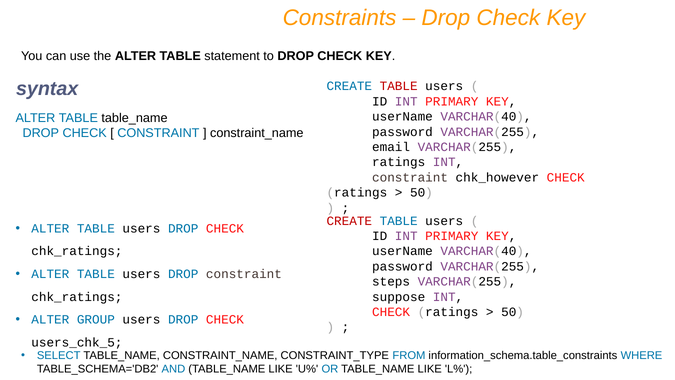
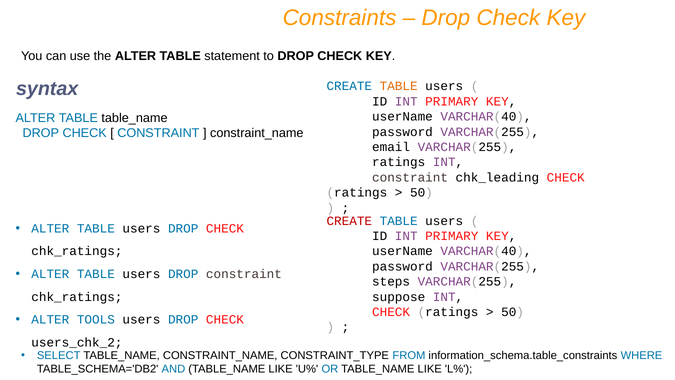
TABLE colour: red -> orange (399, 86)
chk_however: chk_however -> chk_leading (497, 177)
GROUP: GROUP -> TOOLS (96, 319)
users_chk_5: users_chk_5 -> users_chk_2 (77, 342)
